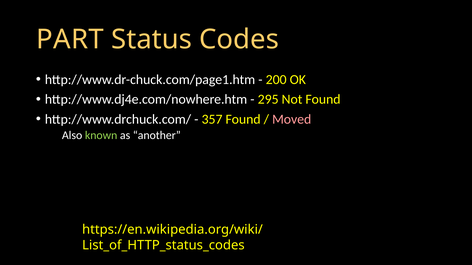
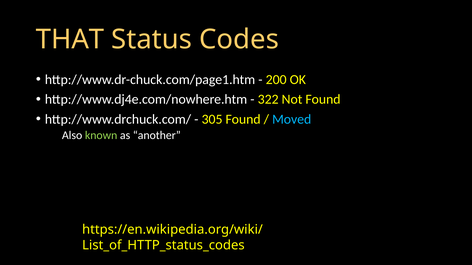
PART: PART -> THAT (70, 40)
295: 295 -> 322 (268, 100)
357: 357 -> 305 (212, 119)
Moved colour: pink -> light blue (292, 119)
